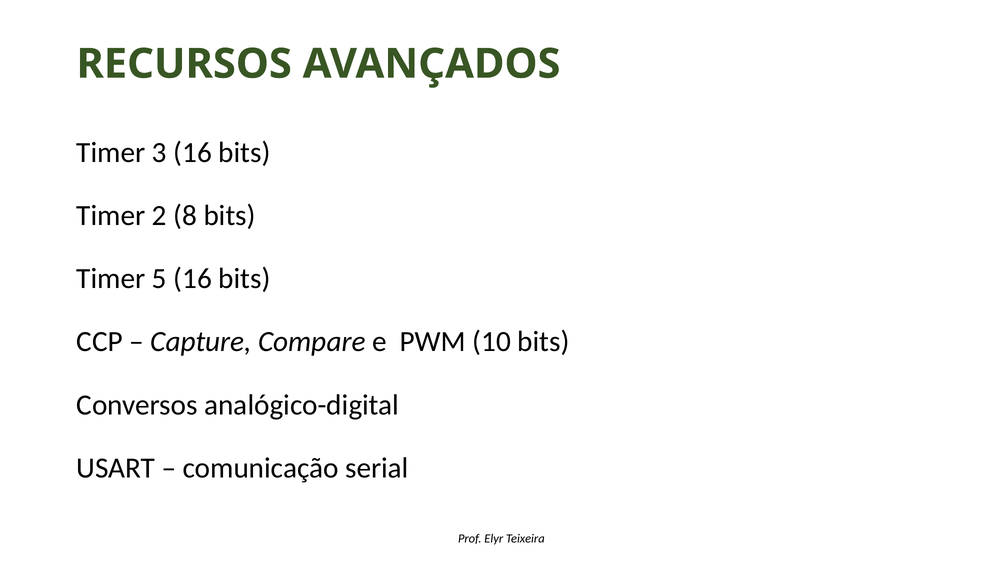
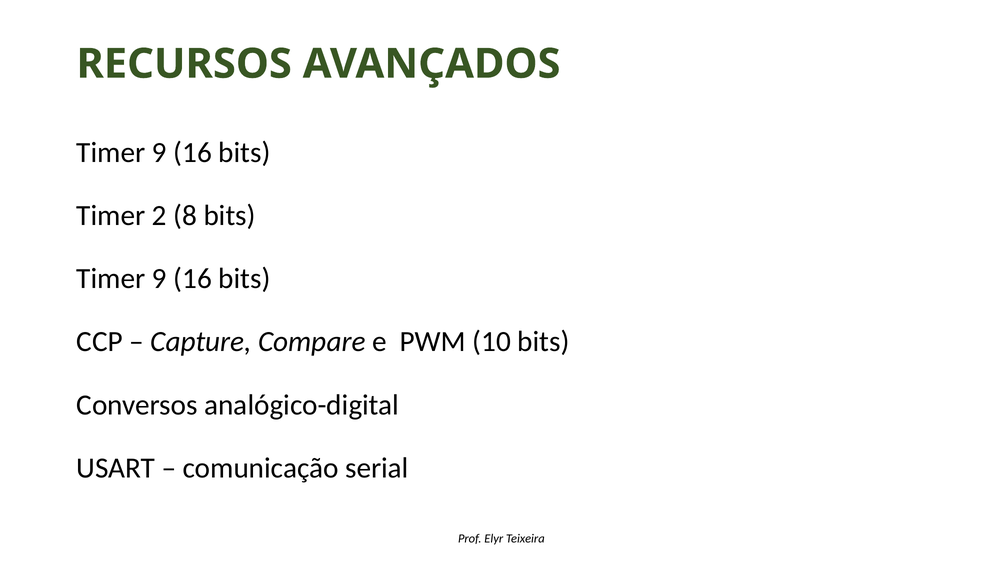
3: 3 -> 9 (159, 152)
5: 5 -> 9 (159, 279)
